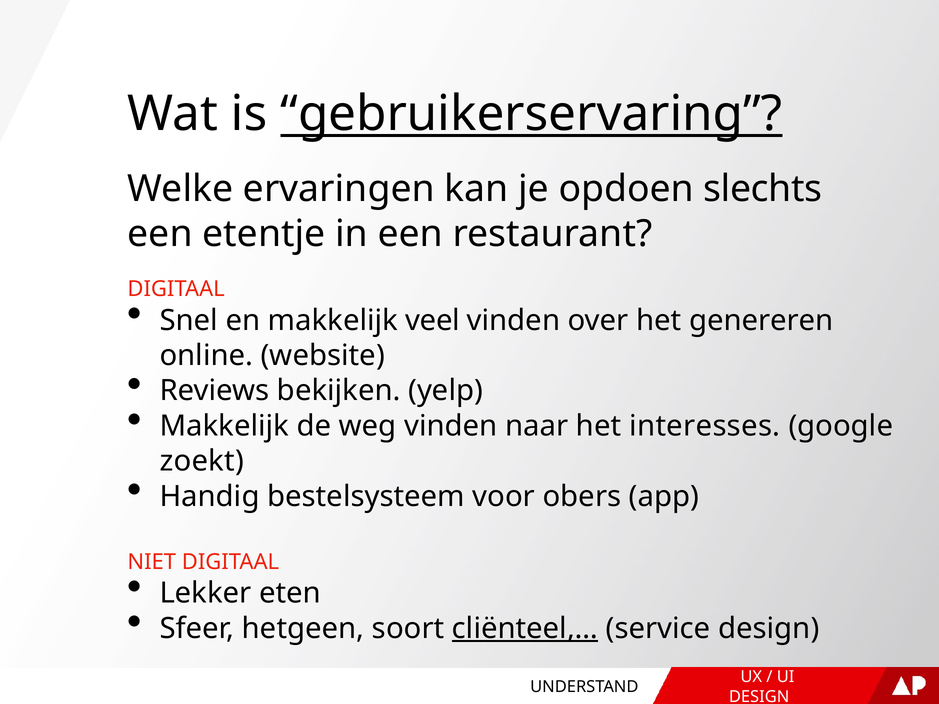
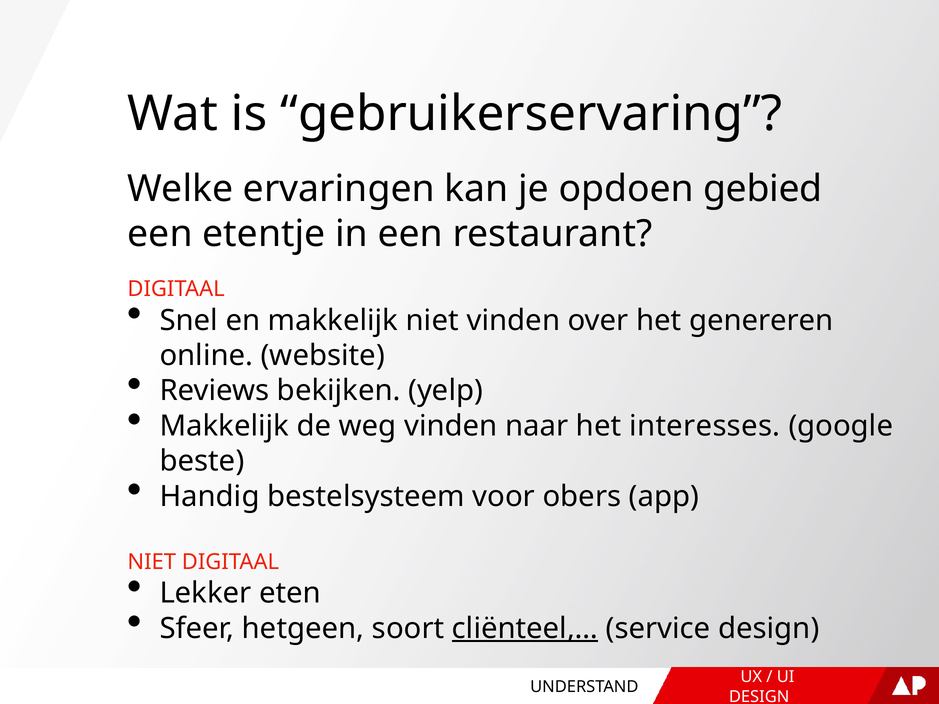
gebruikerservaring underline: present -> none (531, 114)
slechts: slechts -> gebied (763, 189)
makkelijk veel: veel -> niet (432, 320)
zoekt: zoekt -> beste (202, 461)
